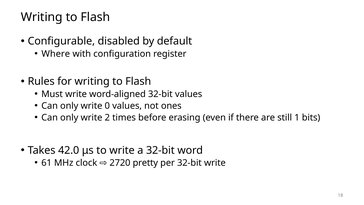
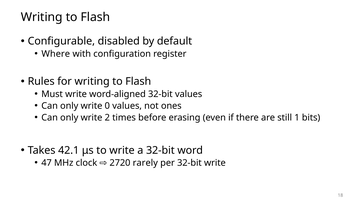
42.0: 42.0 -> 42.1 (69, 150)
61: 61 -> 47 (47, 163)
pretty: pretty -> rarely (145, 163)
